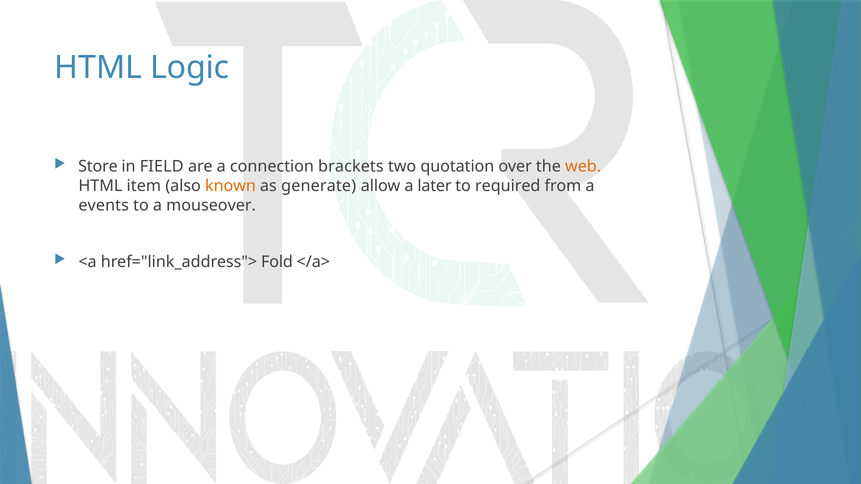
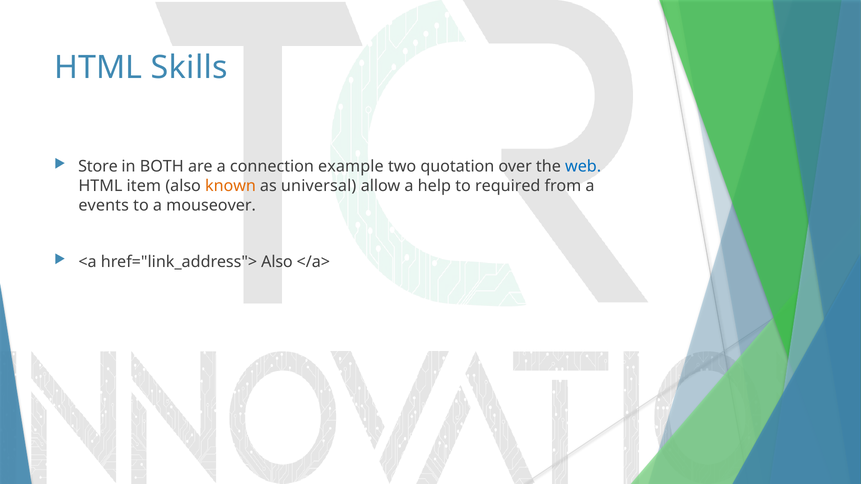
Logic: Logic -> Skills (189, 68)
FIELD: FIELD -> BOTH (162, 167)
brackets: brackets -> example (351, 167)
web colour: orange -> blue (583, 167)
generate: generate -> universal (319, 186)
later: later -> help (434, 186)
href="link_address"> Fold: Fold -> Also (277, 262)
